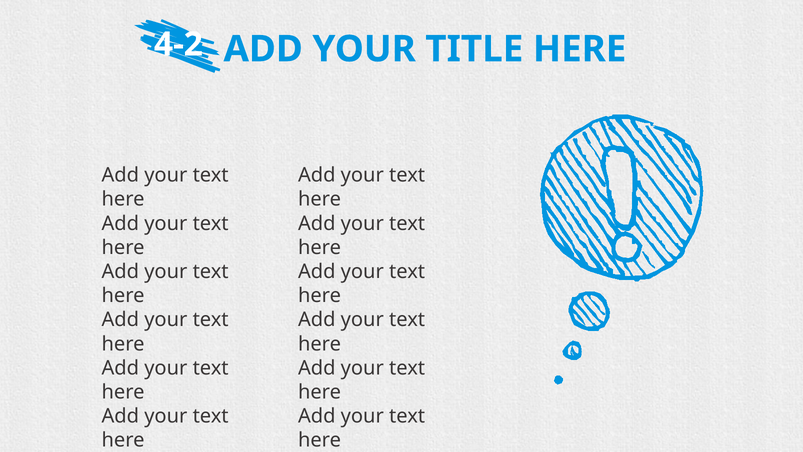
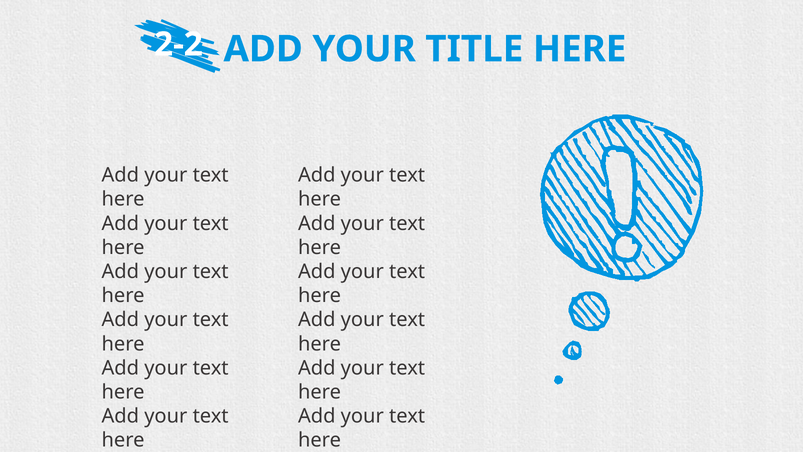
4-2: 4-2 -> 2-2 (178, 44)
